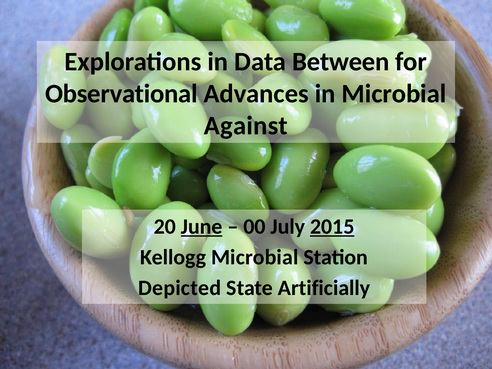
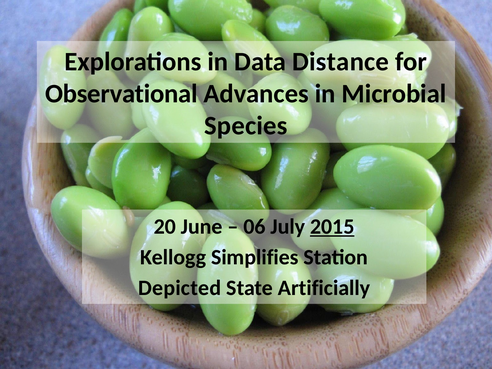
Between: Between -> Distance (341, 62)
Against: Against -> Species (246, 126)
June underline: present -> none (202, 227)
00: 00 -> 06 (254, 227)
Kellogg Microbial: Microbial -> Simplifies (255, 257)
